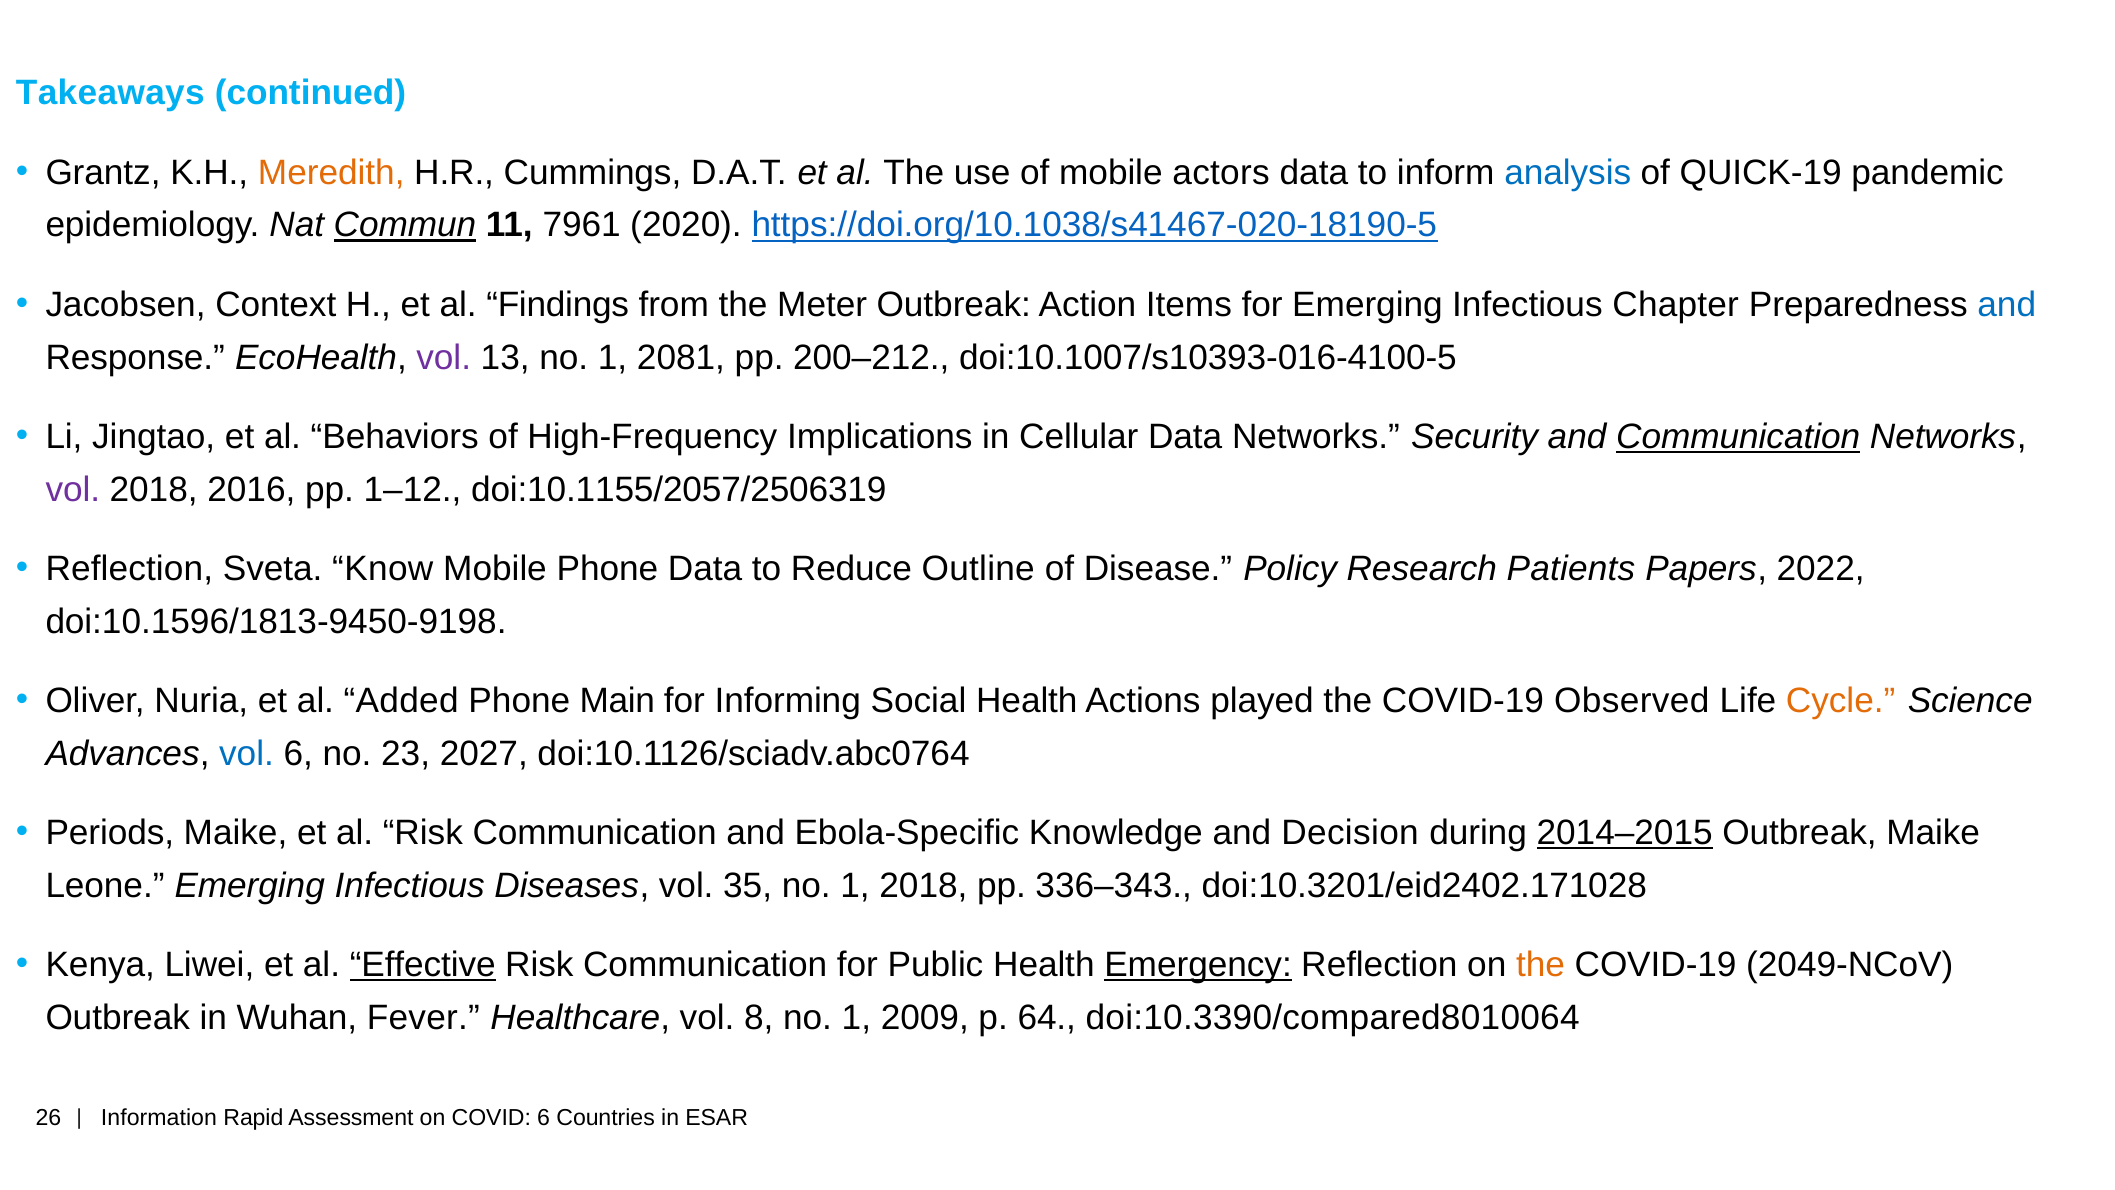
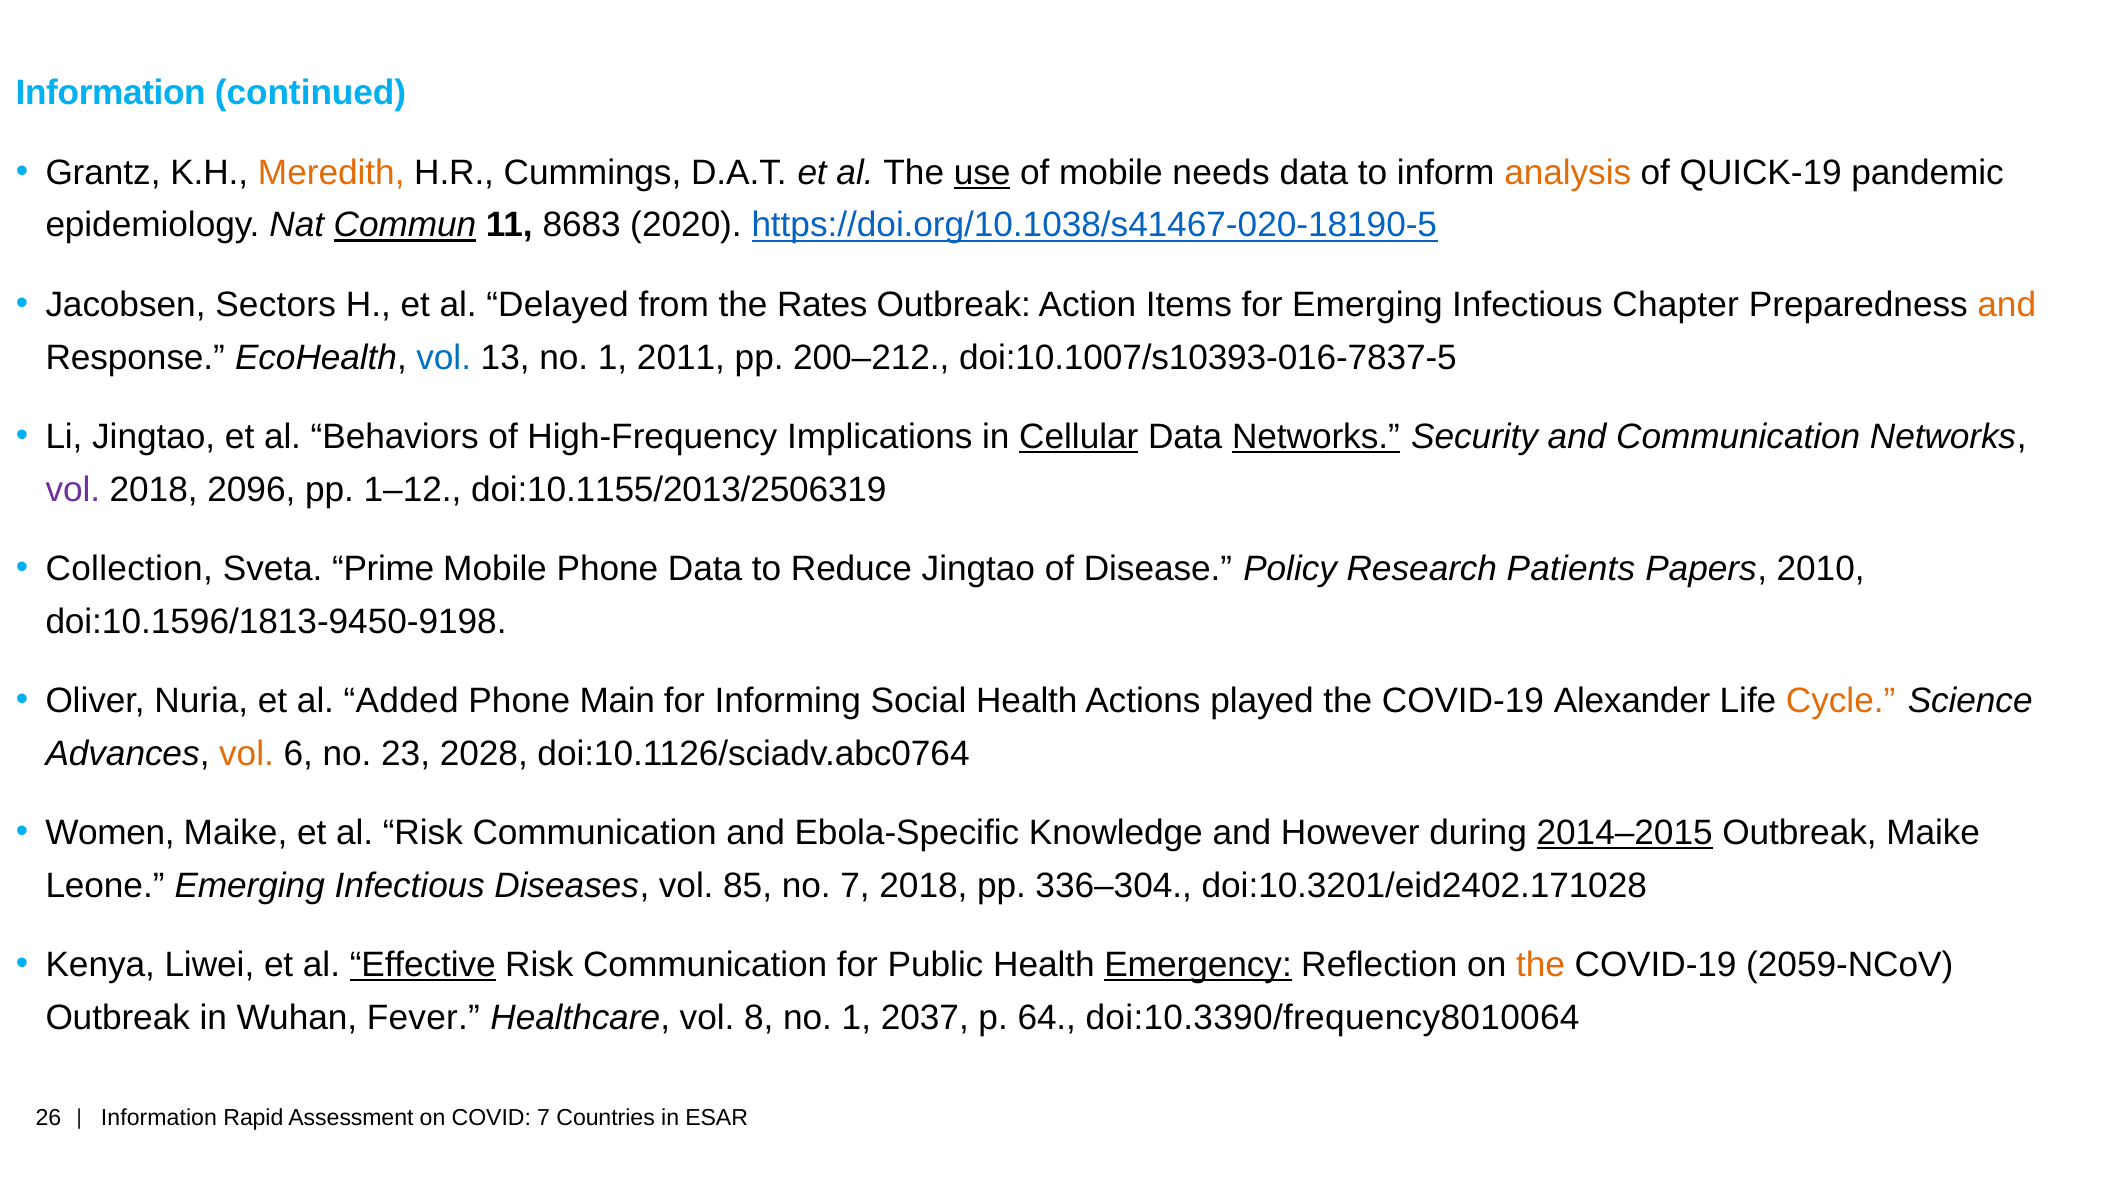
Takeaways: Takeaways -> Information (111, 93)
use underline: none -> present (982, 172)
actors: actors -> needs (1221, 172)
analysis colour: blue -> orange (1568, 172)
7961: 7961 -> 8683 (582, 225)
Context: Context -> Sectors (276, 305)
Findings: Findings -> Delayed (557, 305)
Meter: Meter -> Rates (822, 305)
and colour: blue -> orange (2007, 305)
vol colour: purple -> blue (444, 357)
2081: 2081 -> 2011 (681, 357)
doi:10.1007/s10393-016-4100-5: doi:10.1007/s10393-016-4100-5 -> doi:10.1007/s10393-016-7837-5 (1208, 357)
Cellular underline: none -> present (1079, 437)
Networks underline: none -> present (1316, 437)
Communication underline: present -> none (1738, 437)
2016: 2016 -> 2096 (251, 489)
doi:10.1155/2057/2506319: doi:10.1155/2057/2506319 -> doi:10.1155/2013/2506319 (679, 489)
Reflection: Reflection -> Collection (129, 569)
Know: Know -> Prime (383, 569)
Reduce Outline: Outline -> Jingtao (978, 569)
2022: 2022 -> 2010 (1821, 569)
Observed: Observed -> Alexander (1632, 701)
vol colour: blue -> orange (246, 754)
2027: 2027 -> 2028 (484, 754)
Periods: Periods -> Women (110, 833)
Decision: Decision -> However (1350, 833)
35: 35 -> 85 (748, 886)
1: 1 -> 7 (855, 886)
336–343: 336–343 -> 336–304 (1114, 886)
2049-NCoV: 2049-NCoV -> 2059-NCoV (1850, 965)
2009: 2009 -> 2037 (925, 1018)
doi:10.3390/compared8010064: doi:10.3390/compared8010064 -> doi:10.3390/frequency8010064 (1333, 1018)
COVID 6: 6 -> 7 (544, 1118)
